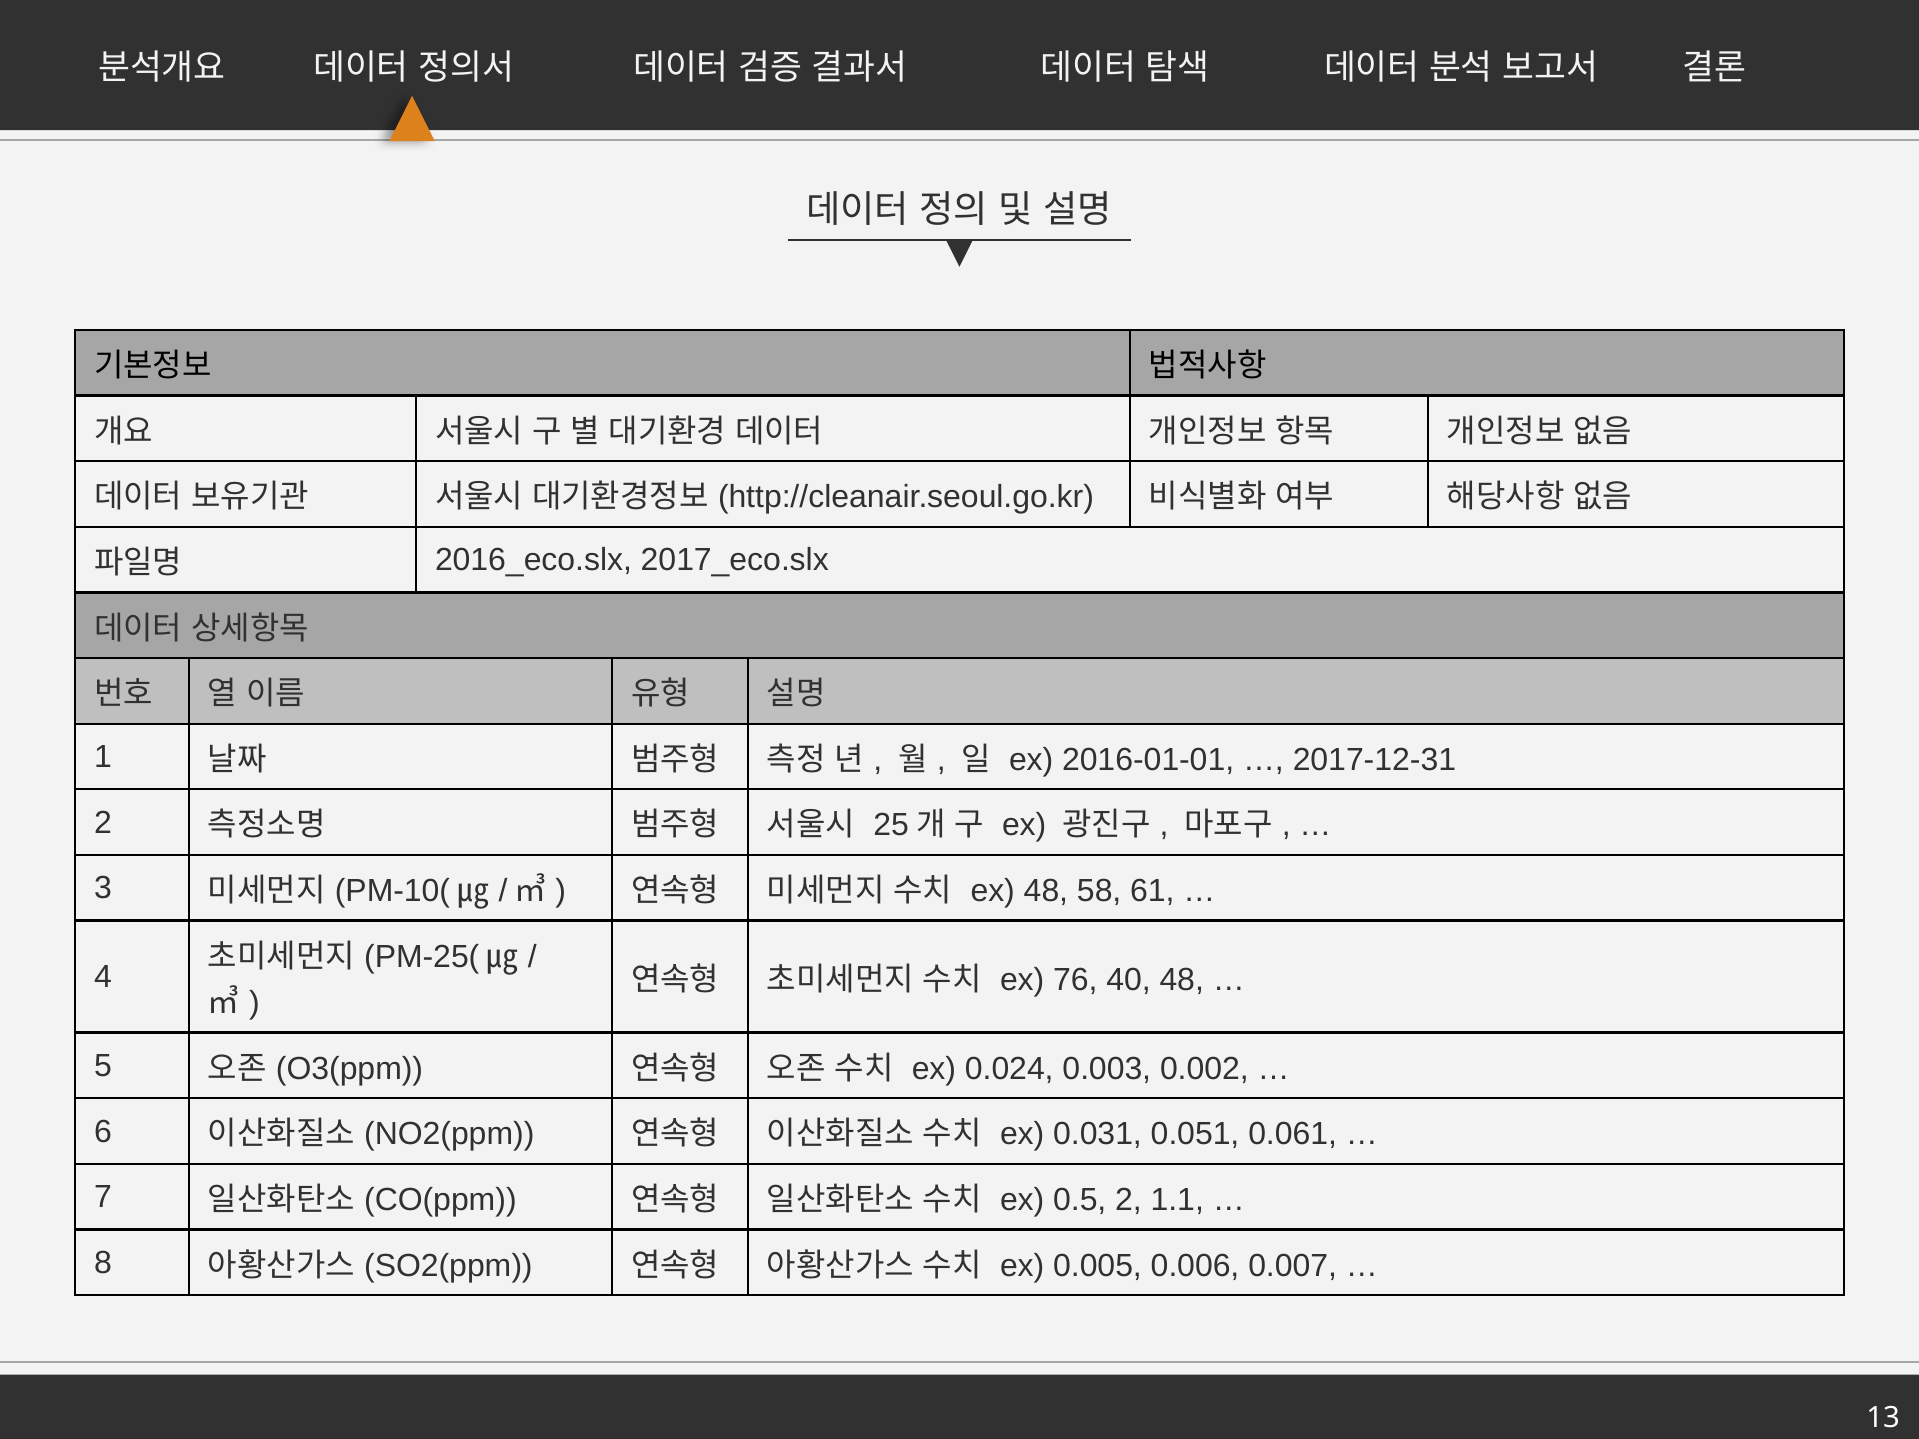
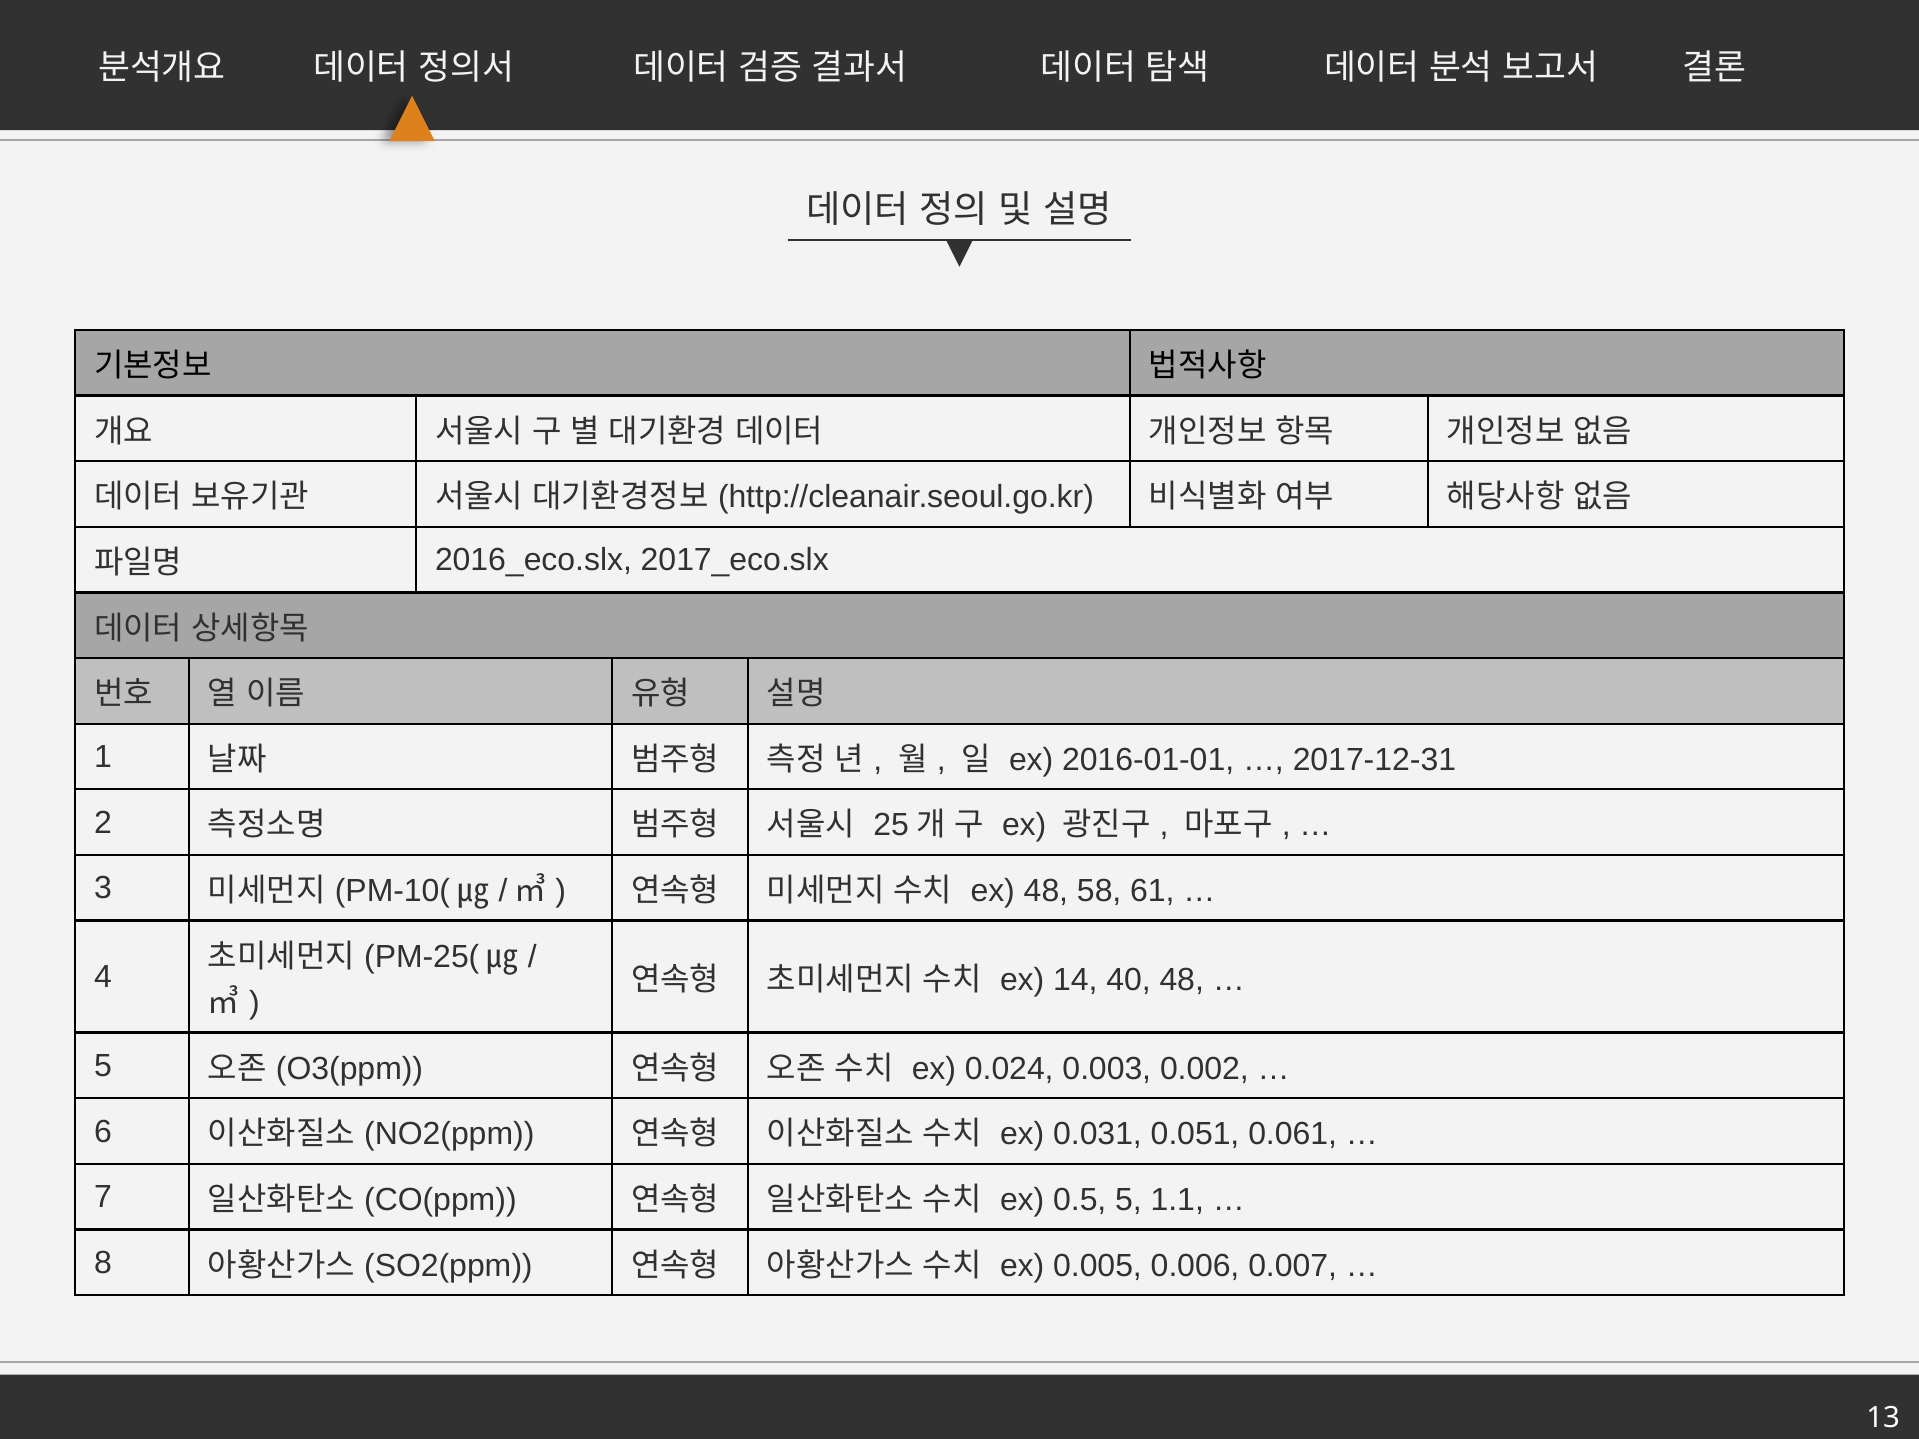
76: 76 -> 14 (1075, 980)
0.5 2: 2 -> 5 (1128, 1200)
